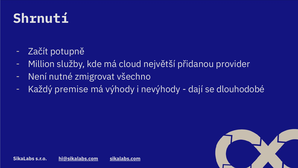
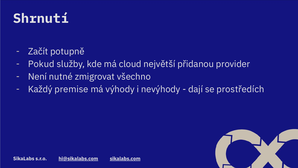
Million: Million -> Pokud (41, 64)
dlouhodobé: dlouhodobé -> prostředích (240, 89)
